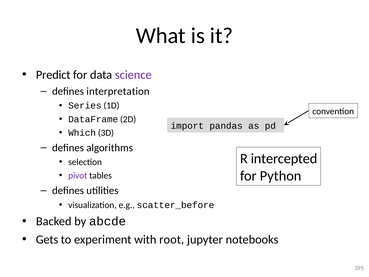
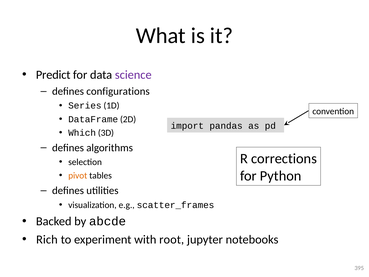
interpretation: interpretation -> configurations (118, 91)
intercepted: intercepted -> corrections (284, 159)
pivot colour: purple -> orange (78, 175)
scatter_before: scatter_before -> scatter_frames (176, 205)
Gets: Gets -> Rich (47, 239)
